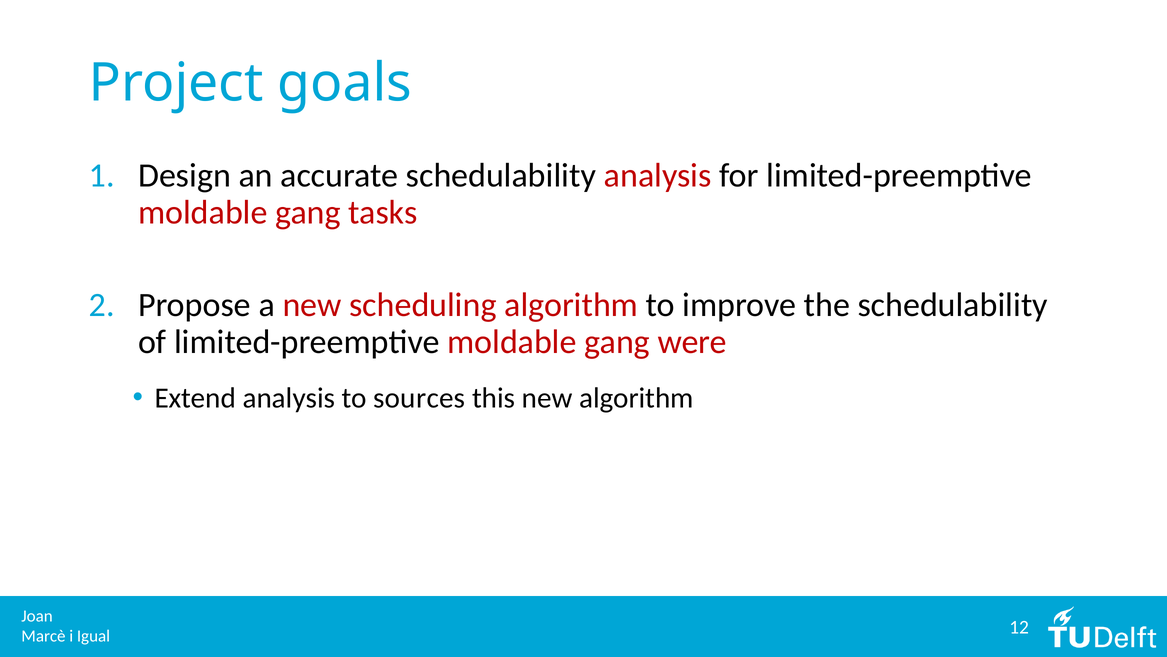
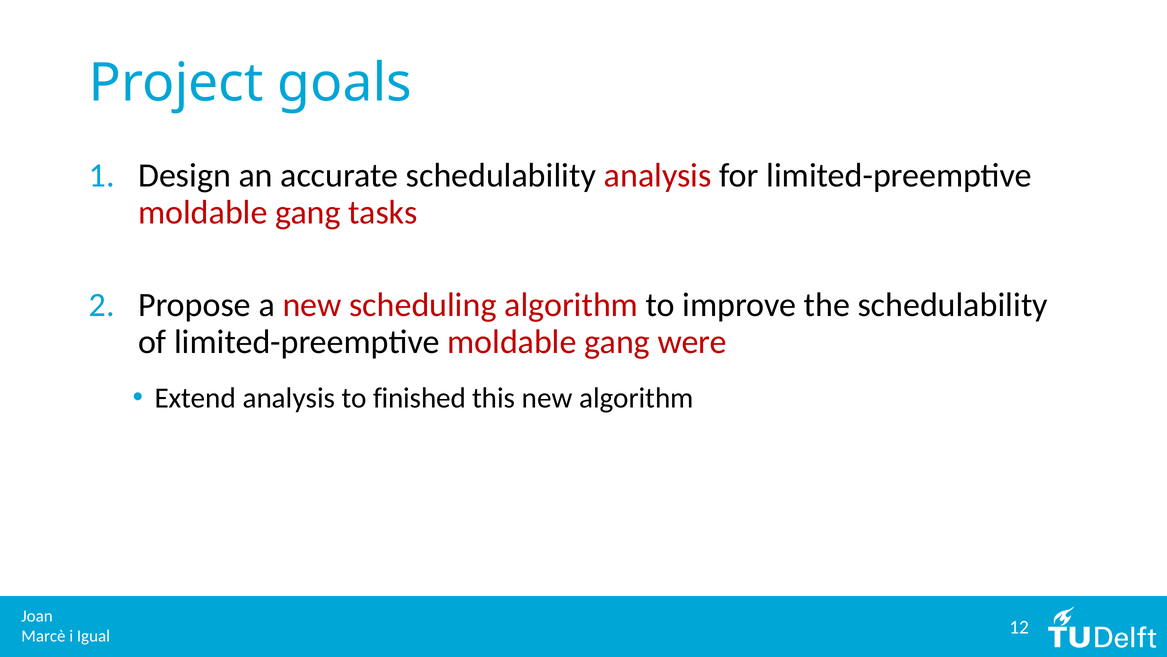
sources: sources -> finished (419, 398)
